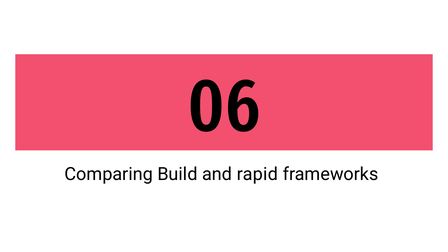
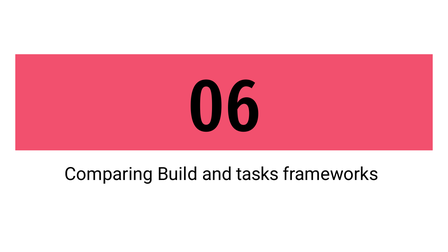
rapid: rapid -> tasks (257, 174)
